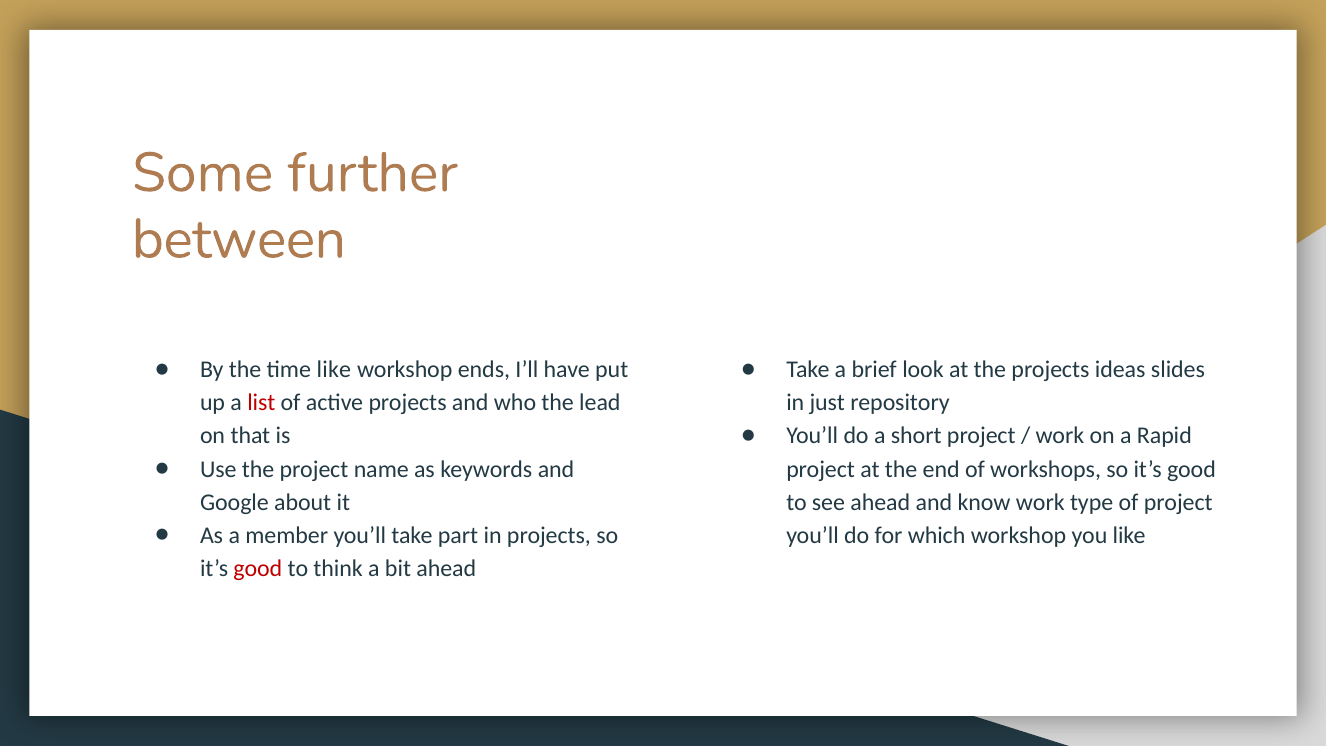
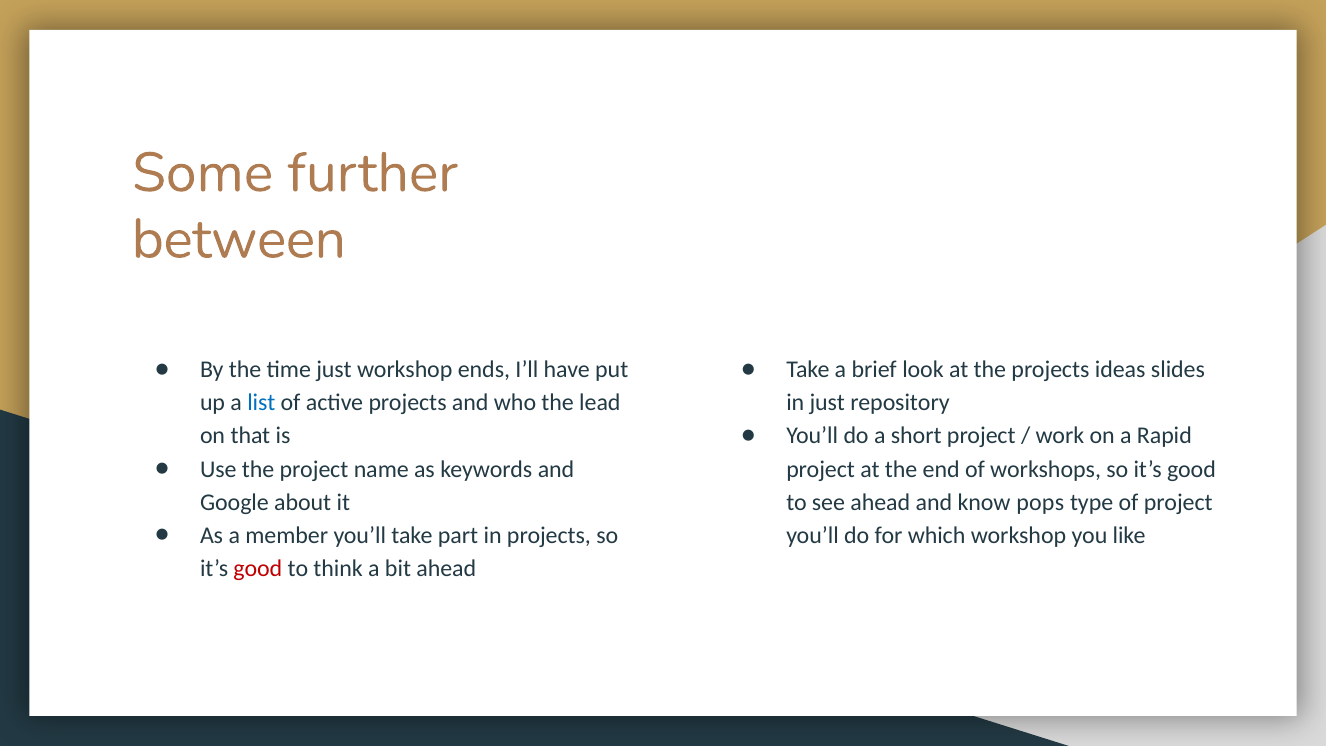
time like: like -> just (334, 370)
list colour: red -> blue (261, 403)
know work: work -> pops (1040, 502)
